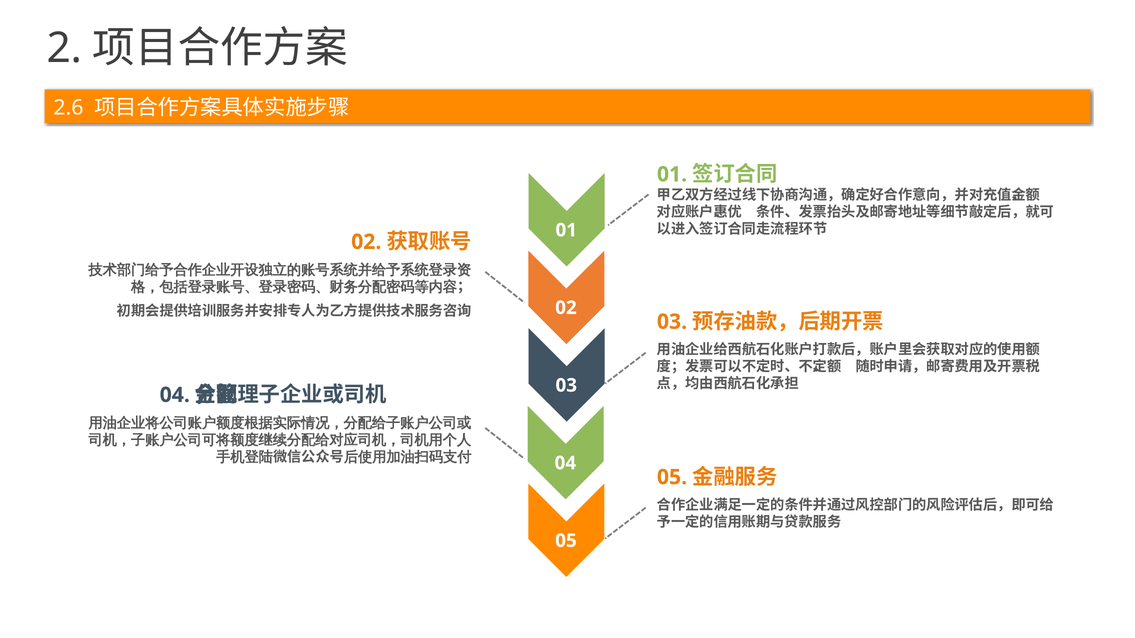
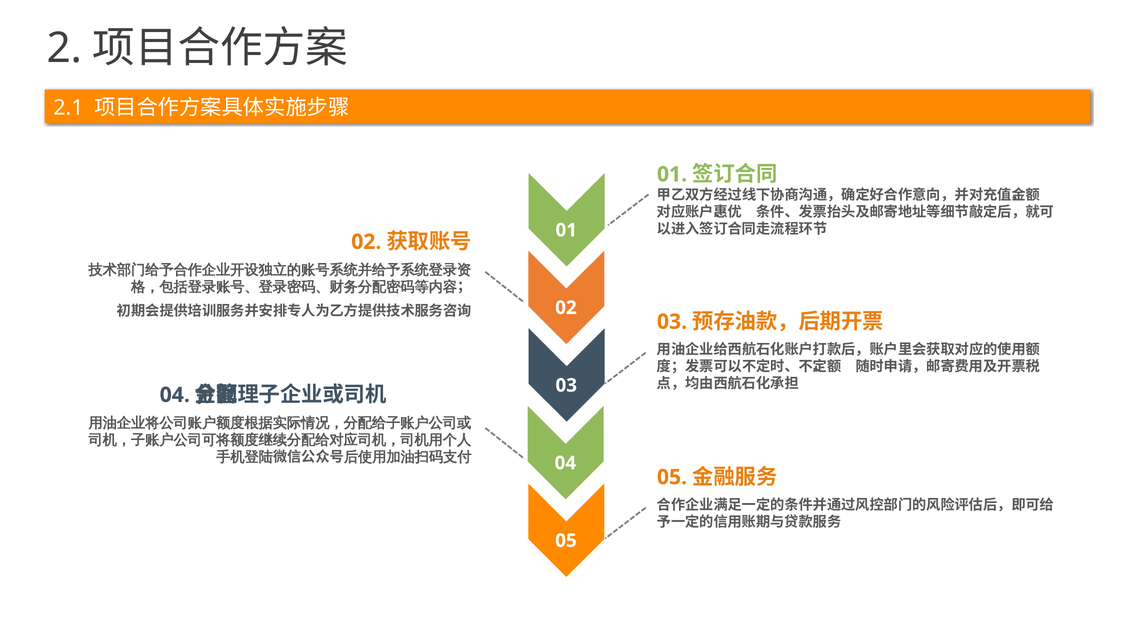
2.6: 2.6 -> 2.1 (68, 108)
